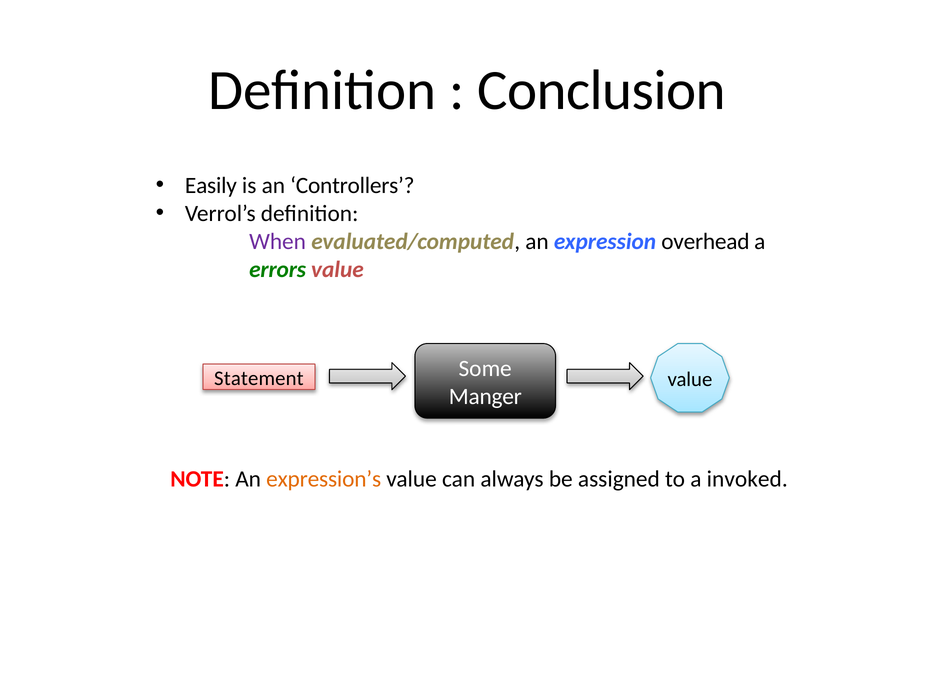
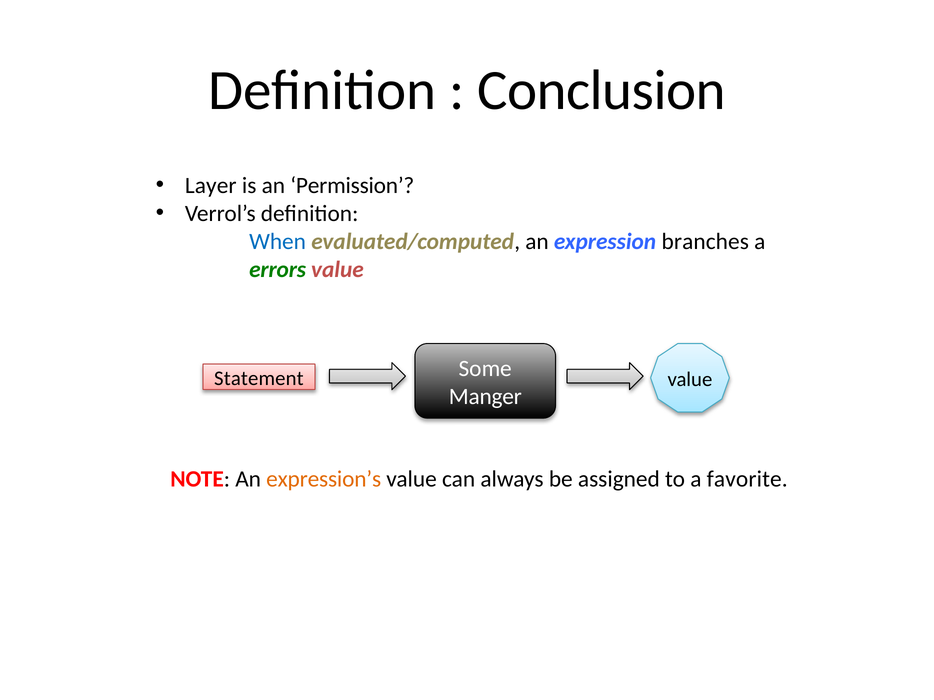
Easily: Easily -> Layer (211, 186)
Controllers: Controllers -> Permission (352, 186)
When colour: purple -> blue (278, 242)
overhead: overhead -> branches (705, 242)
invoked: invoked -> favorite (747, 479)
